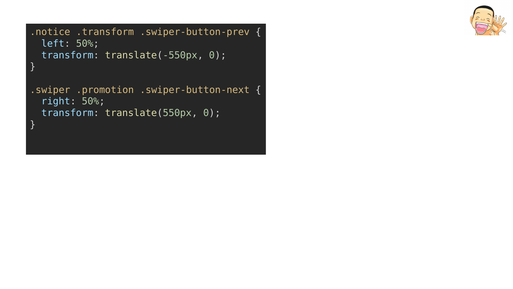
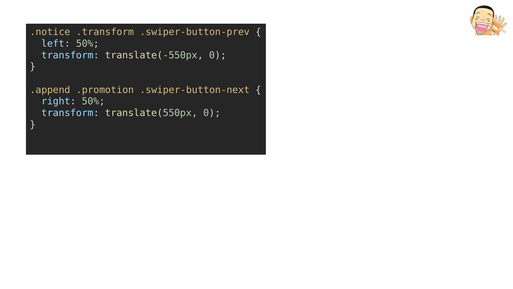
.swiper: .swiper -> .append (50, 90)
